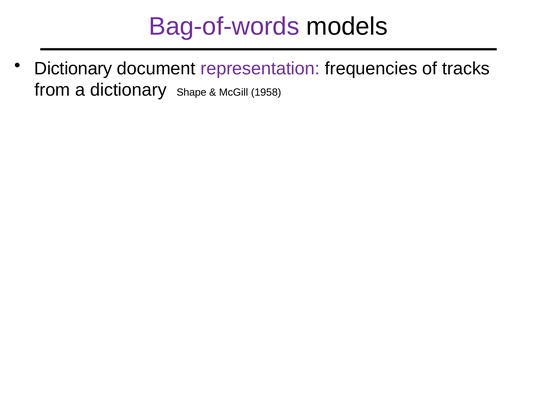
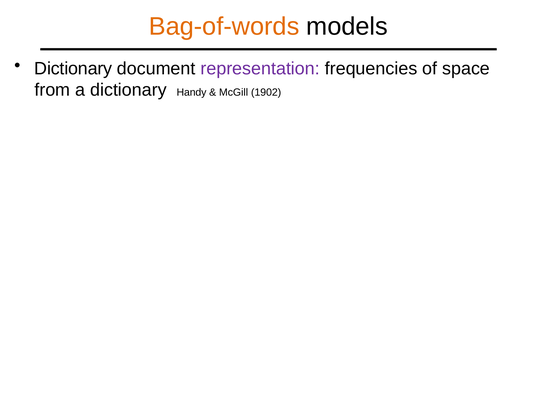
Bag-of-words colour: purple -> orange (224, 26)
tracks: tracks -> space (466, 68)
Shape: Shape -> Handy (192, 92)
1958: 1958 -> 1902 (266, 92)
